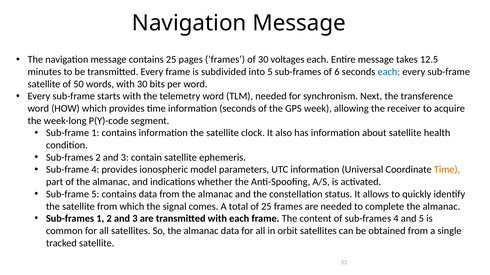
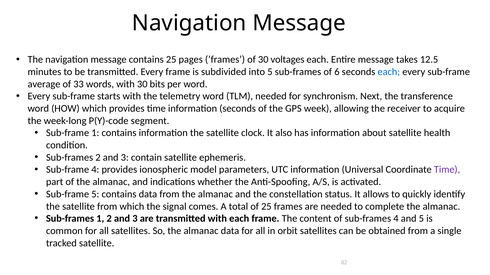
satellite: satellite -> average (44, 84)
50: 50 -> 33 (79, 84)
Time colour: orange -> purple (447, 170)
